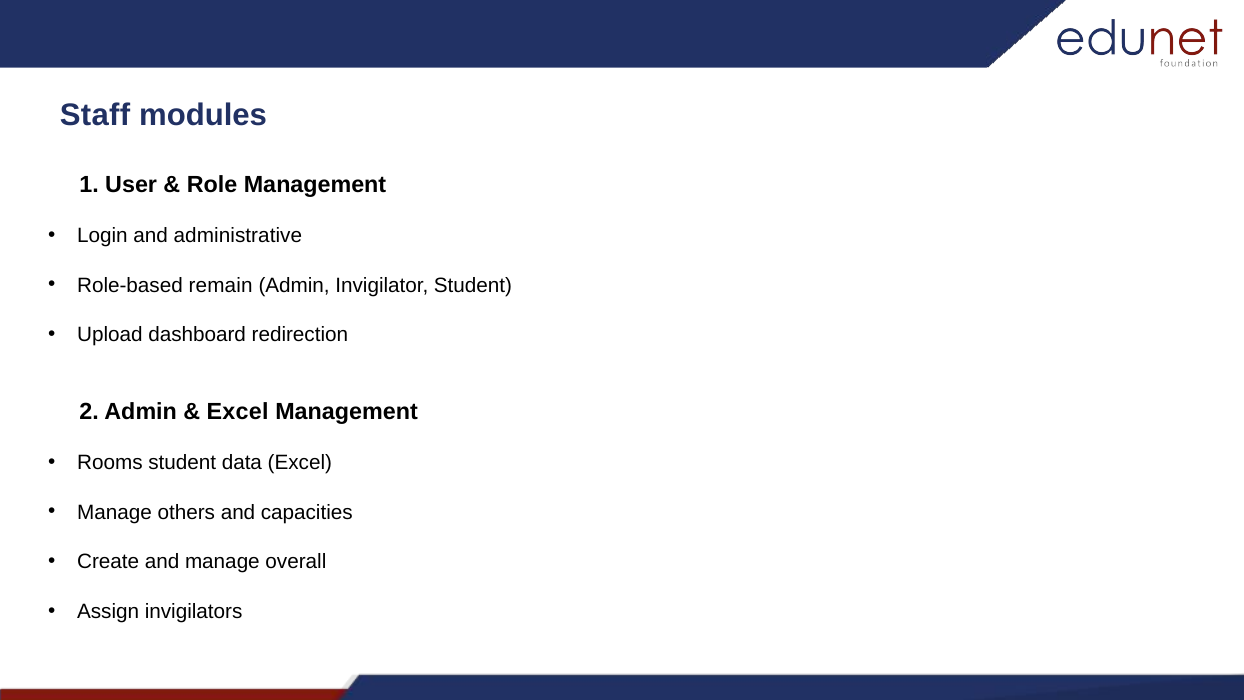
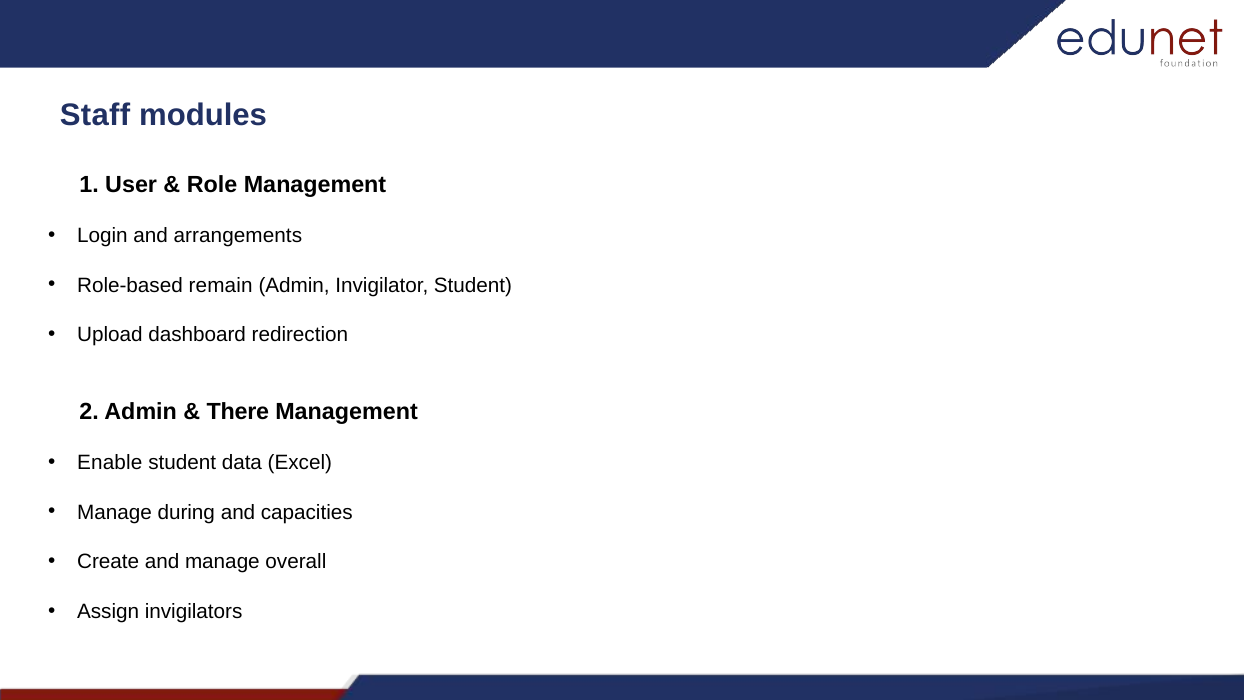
administrative: administrative -> arrangements (238, 235)
Excel: Excel -> There (238, 411)
Rooms: Rooms -> Enable (110, 462)
others: others -> during (186, 512)
